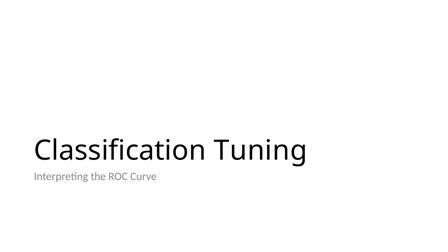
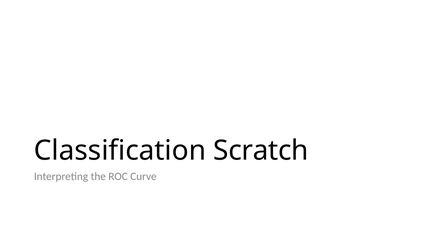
Tuning: Tuning -> Scratch (261, 151)
